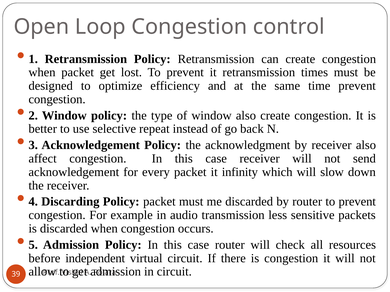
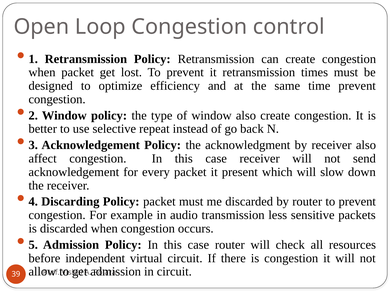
infinity: infinity -> present (240, 172)
